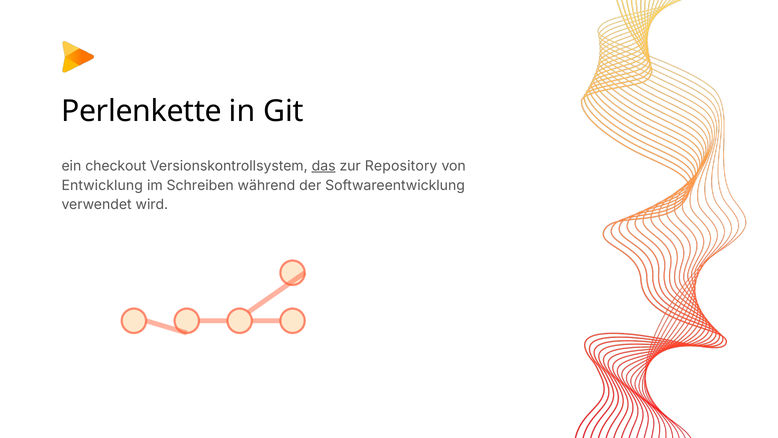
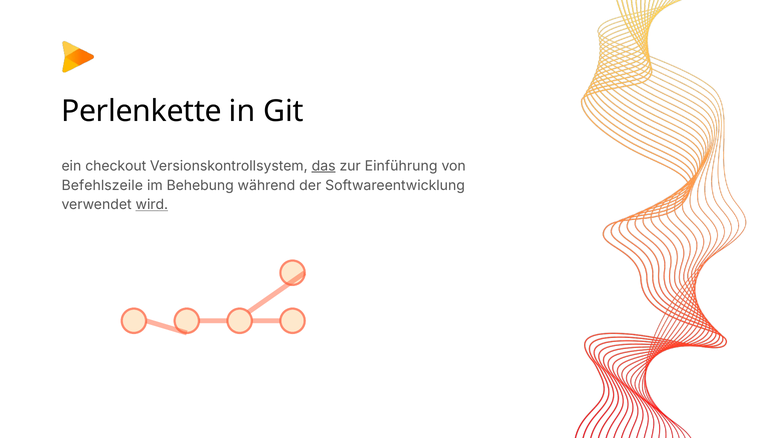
Repository: Repository -> Einführung (401, 166)
Entwicklung: Entwicklung -> Befehlszeile (102, 185)
Schreiben: Schreiben -> Behebung (200, 185)
wird underline: none -> present (152, 205)
